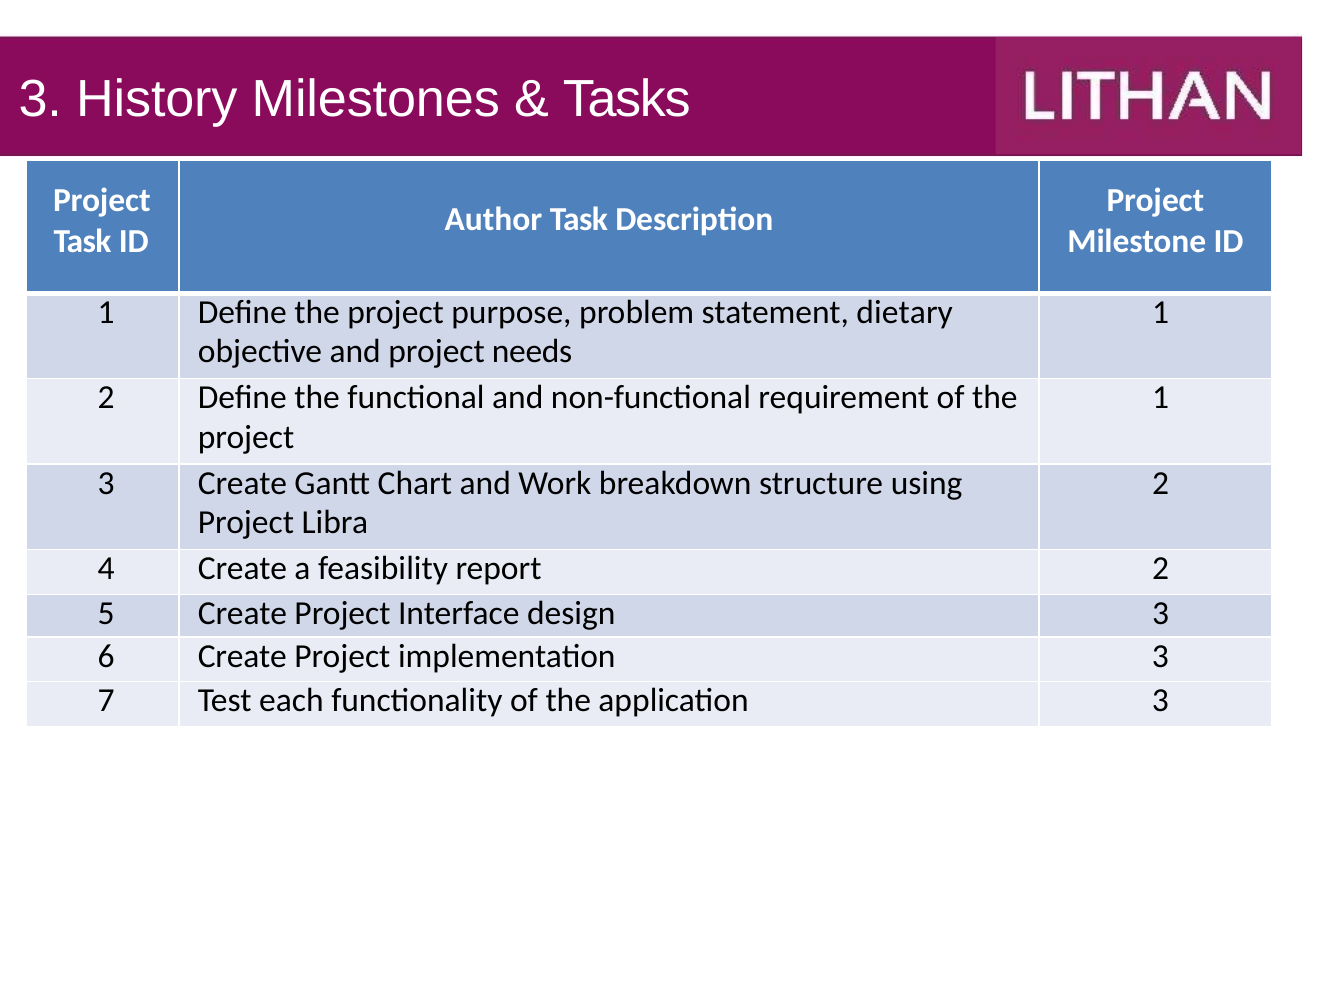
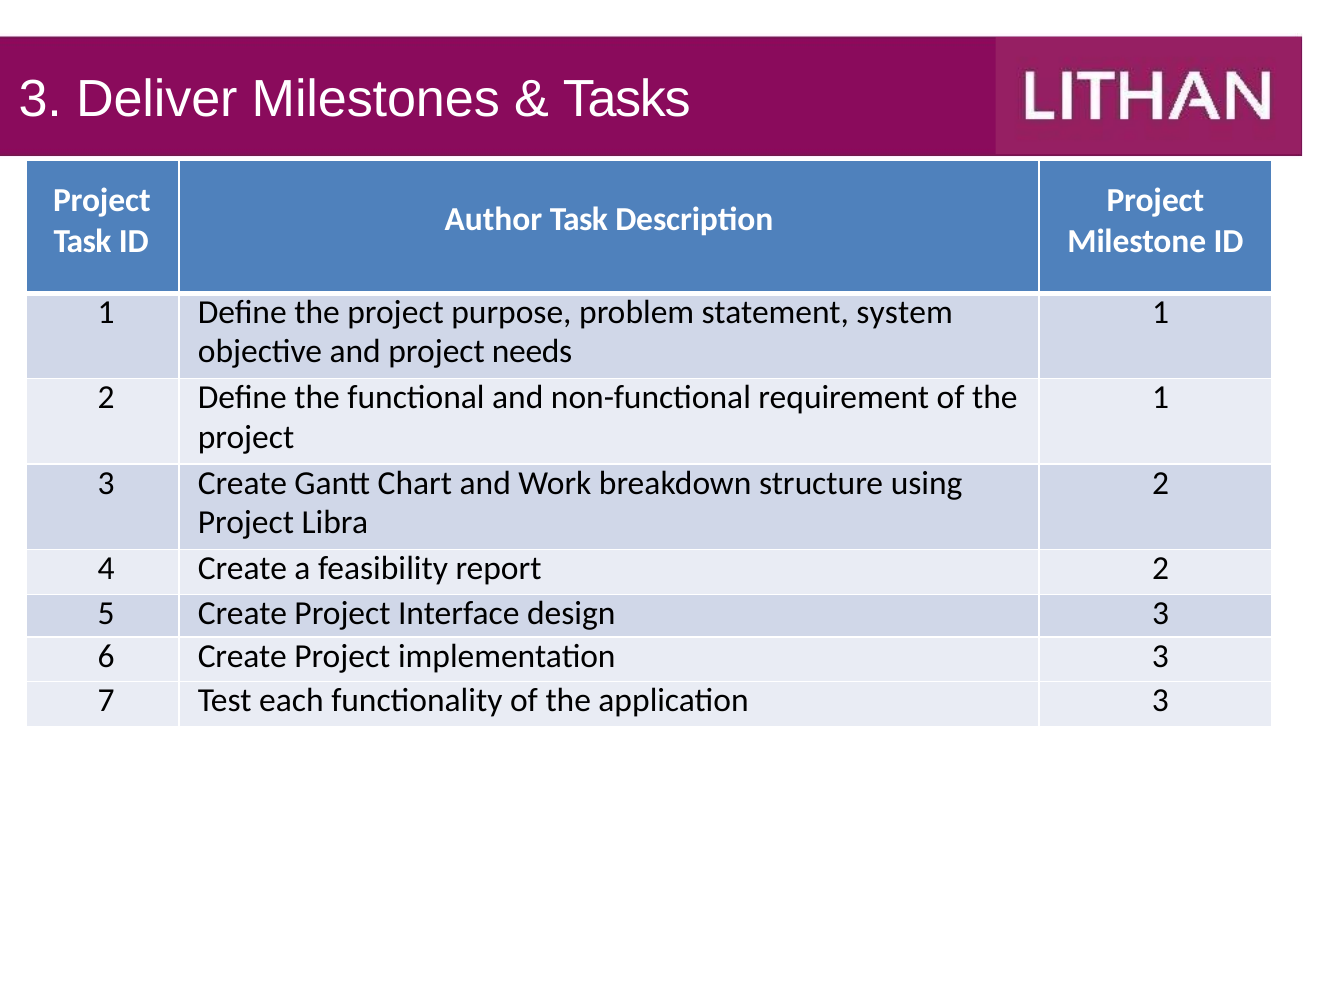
History: History -> Deliver (157, 100)
dietary: dietary -> system (905, 312)
